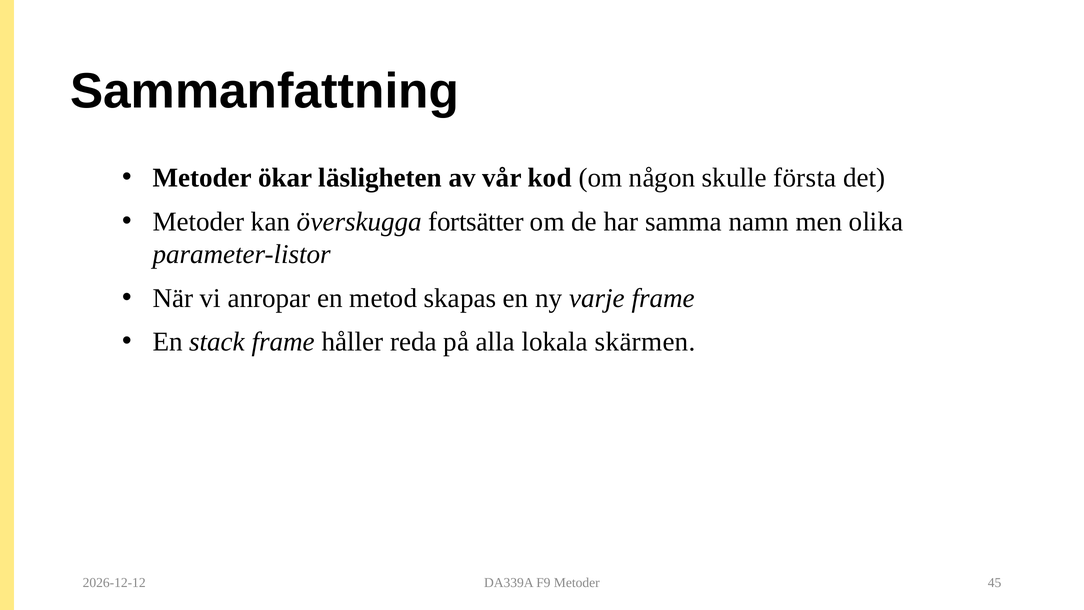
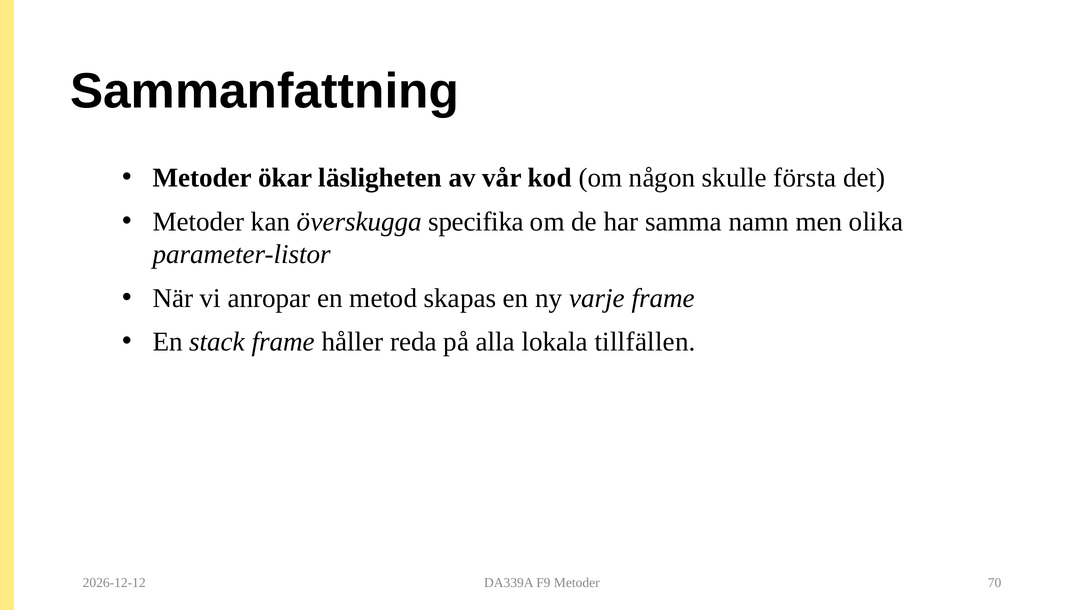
fortsätter: fortsätter -> specifika (476, 222)
skärmen: skärmen -> tillfällen (645, 342)
45: 45 -> 70 (995, 582)
